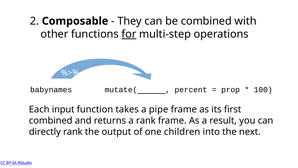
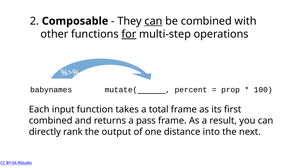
can underline: none -> present (153, 21)
pipe: pipe -> total (159, 109)
a rank: rank -> pass (146, 120)
children: children -> distance (182, 132)
